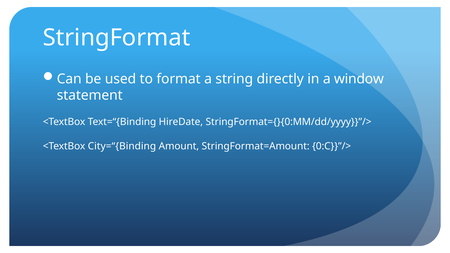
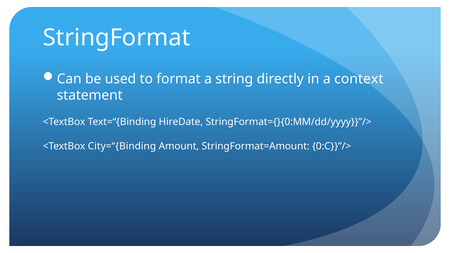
window: window -> context (359, 79)
